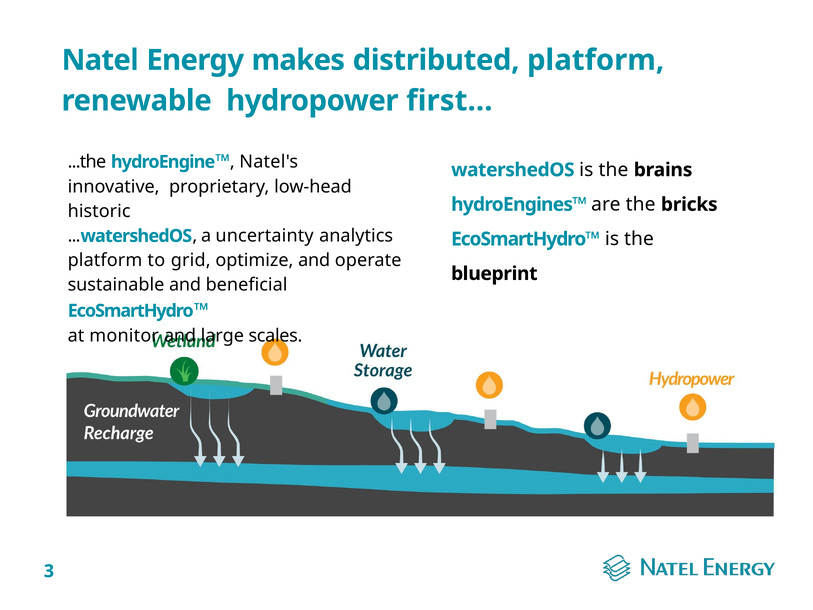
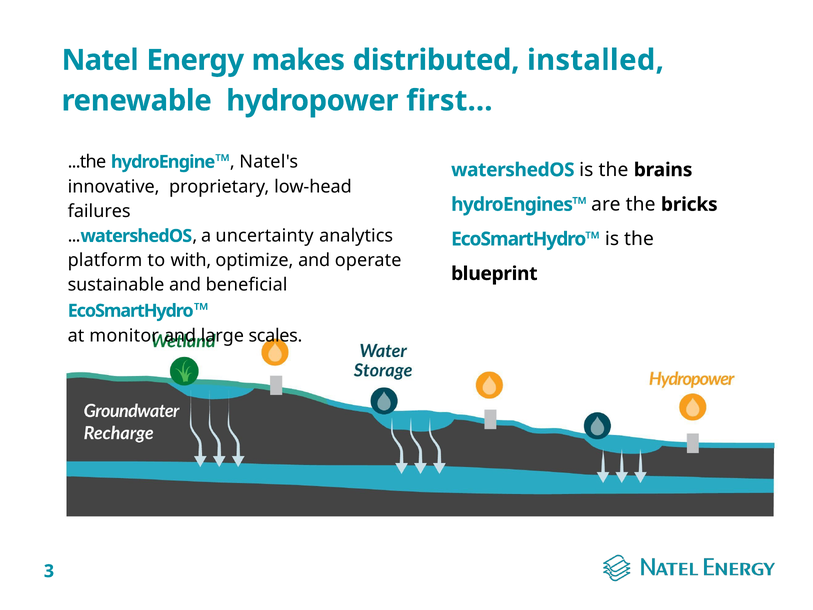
distributed platform: platform -> installed (596, 60)
historic: historic -> failures (99, 211)
grid: grid -> with (191, 260)
